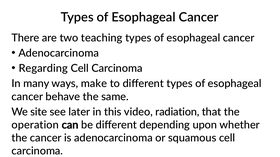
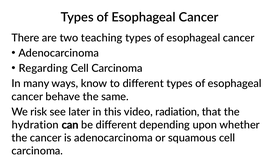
make: make -> know (94, 84)
site: site -> risk (39, 112)
operation: operation -> hydration (35, 125)
